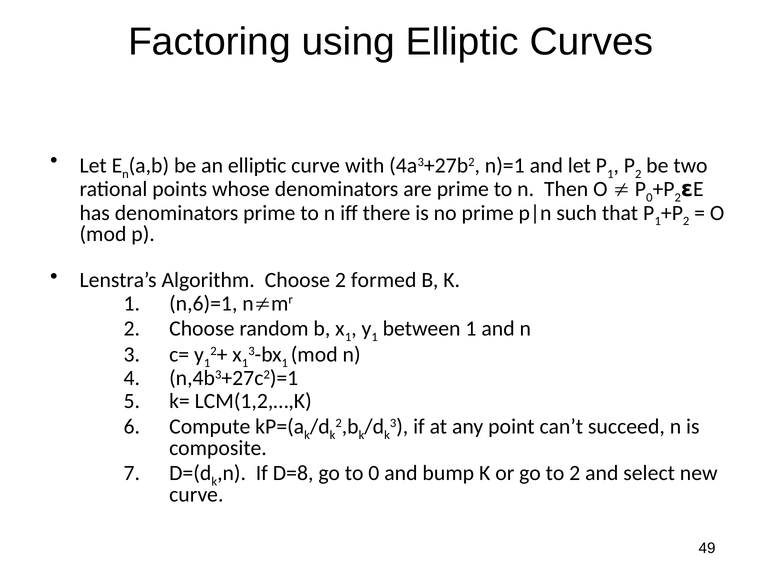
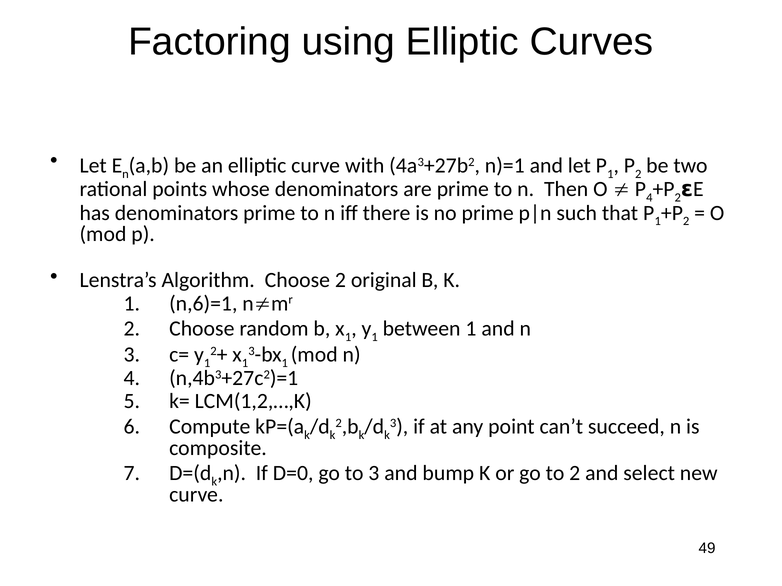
P 0: 0 -> 4 (649, 198)
formed: formed -> original (384, 281)
D=8: D=8 -> D=0 (293, 474)
to 0: 0 -> 3 (374, 474)
